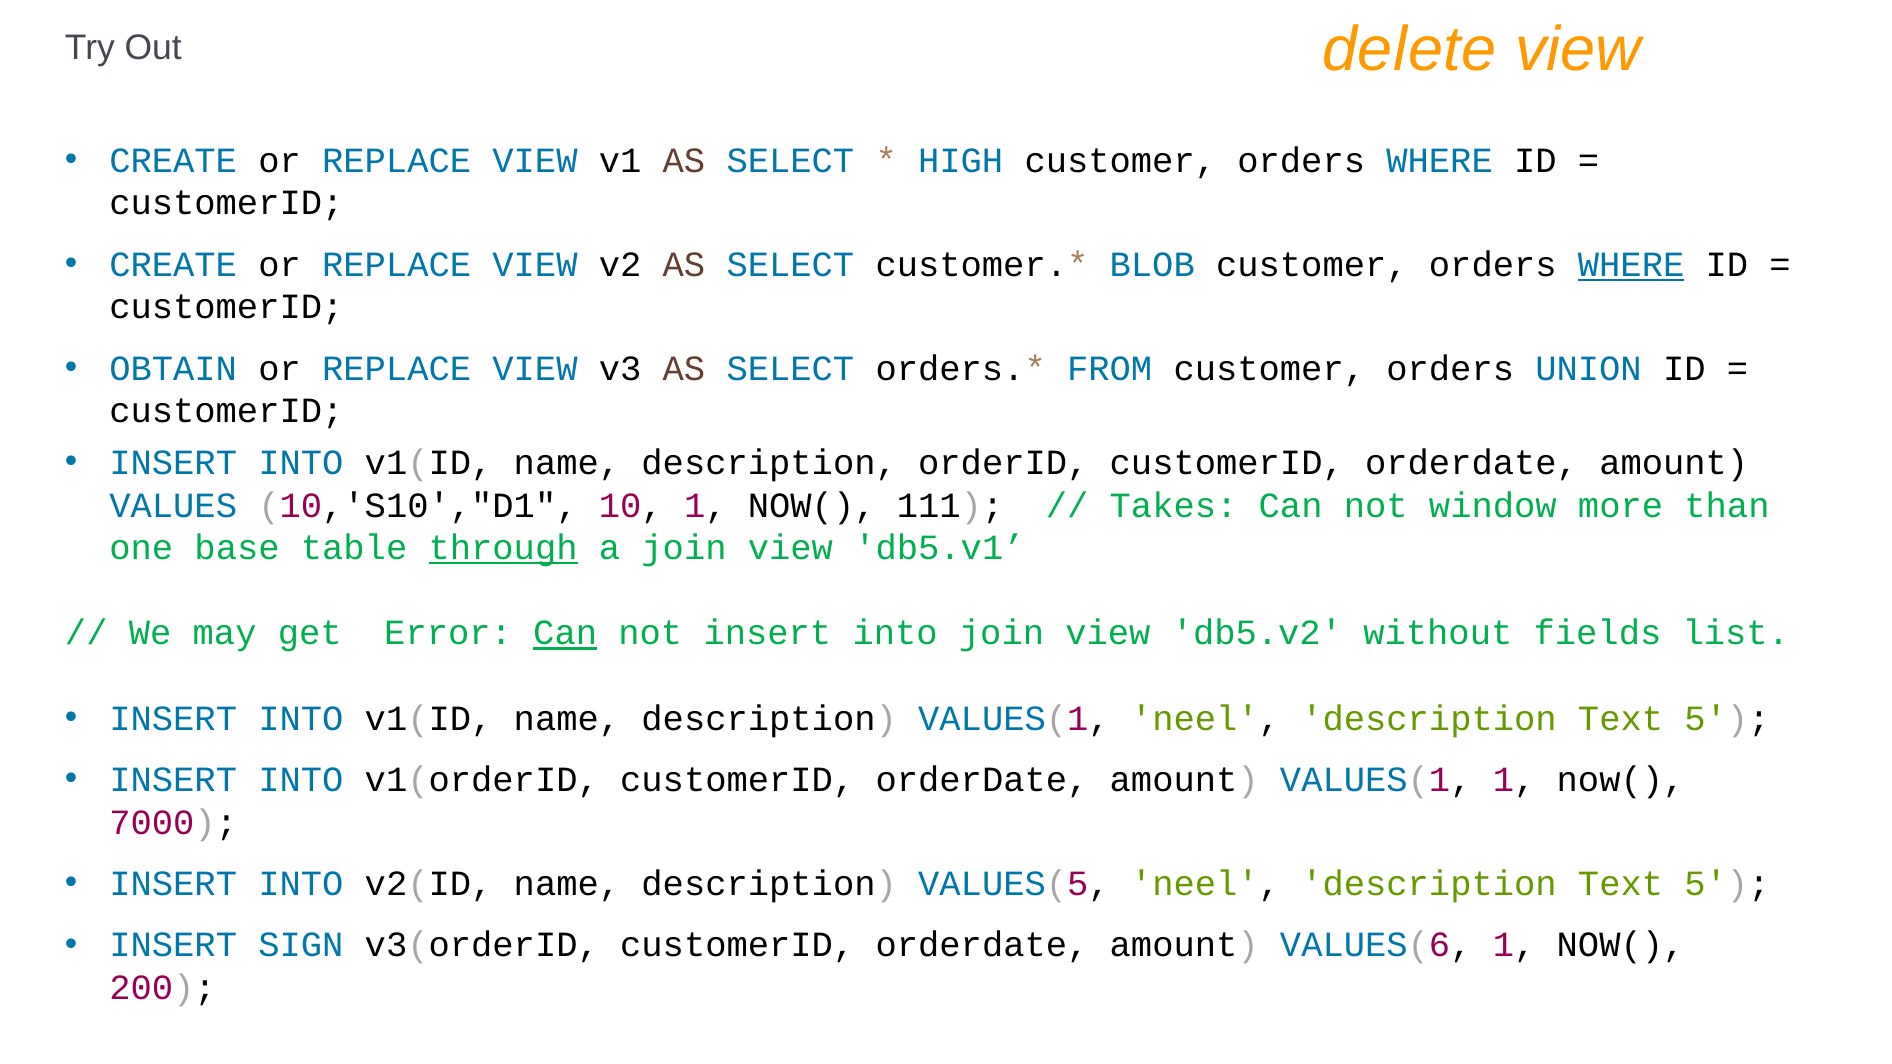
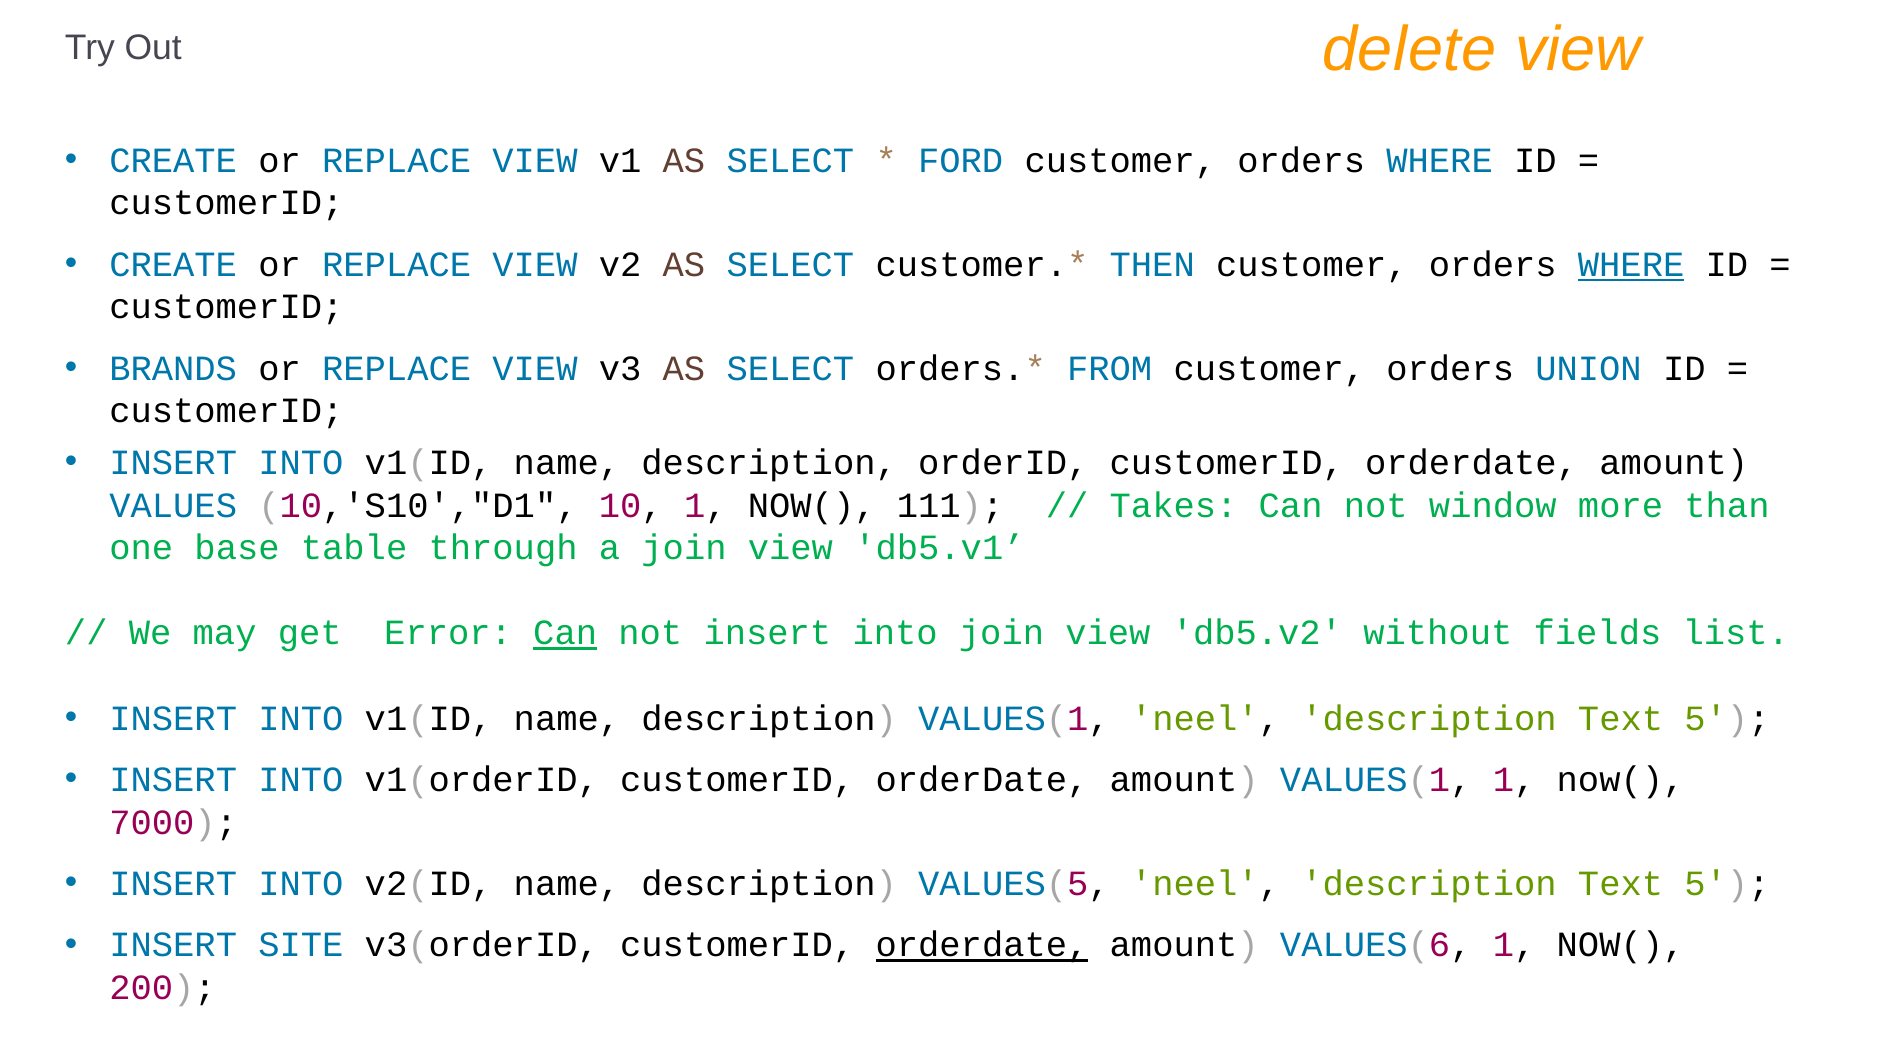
HIGH: HIGH -> FORD (961, 161)
BLOB: BLOB -> THEN (1152, 265)
OBTAIN: OBTAIN -> BRANDS (173, 369)
through underline: present -> none (503, 548)
SIGN: SIGN -> SITE (301, 945)
orderdate underline: none -> present (982, 945)
